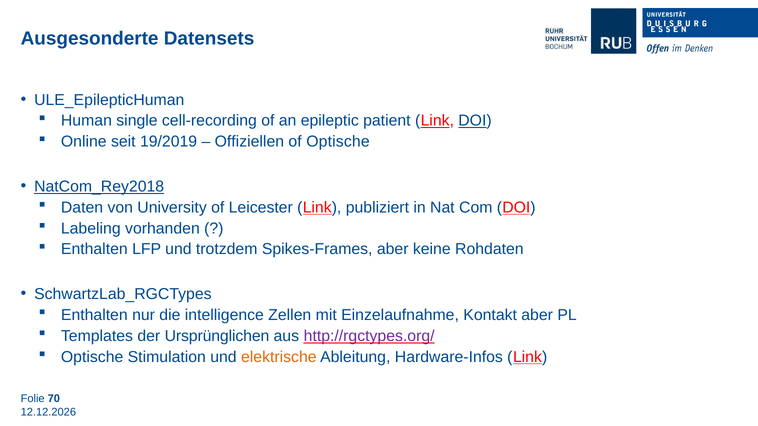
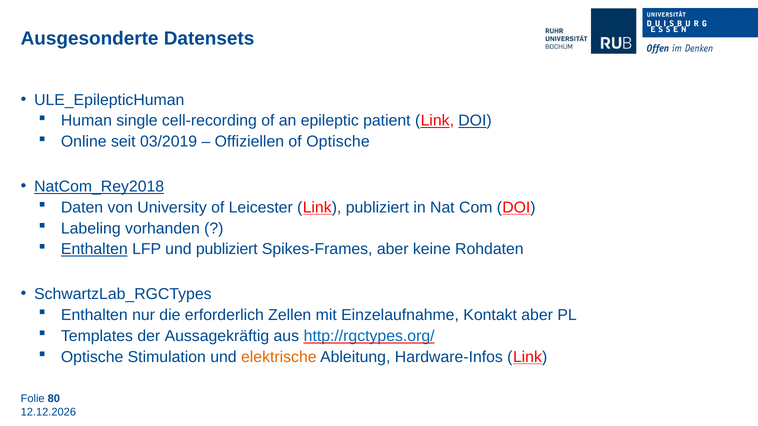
19/2019: 19/2019 -> 03/2019 (169, 142)
Enthalten underline: none -> present (94, 249)
und trotzdem: trotzdem -> publiziert (227, 249)
intelligence: intelligence -> erforderlich (224, 315)
Ursprünglichen: Ursprünglichen -> Aussagekräftig (217, 336)
http://rgctypes.org/ colour: purple -> blue (369, 336)
70: 70 -> 80 (54, 399)
